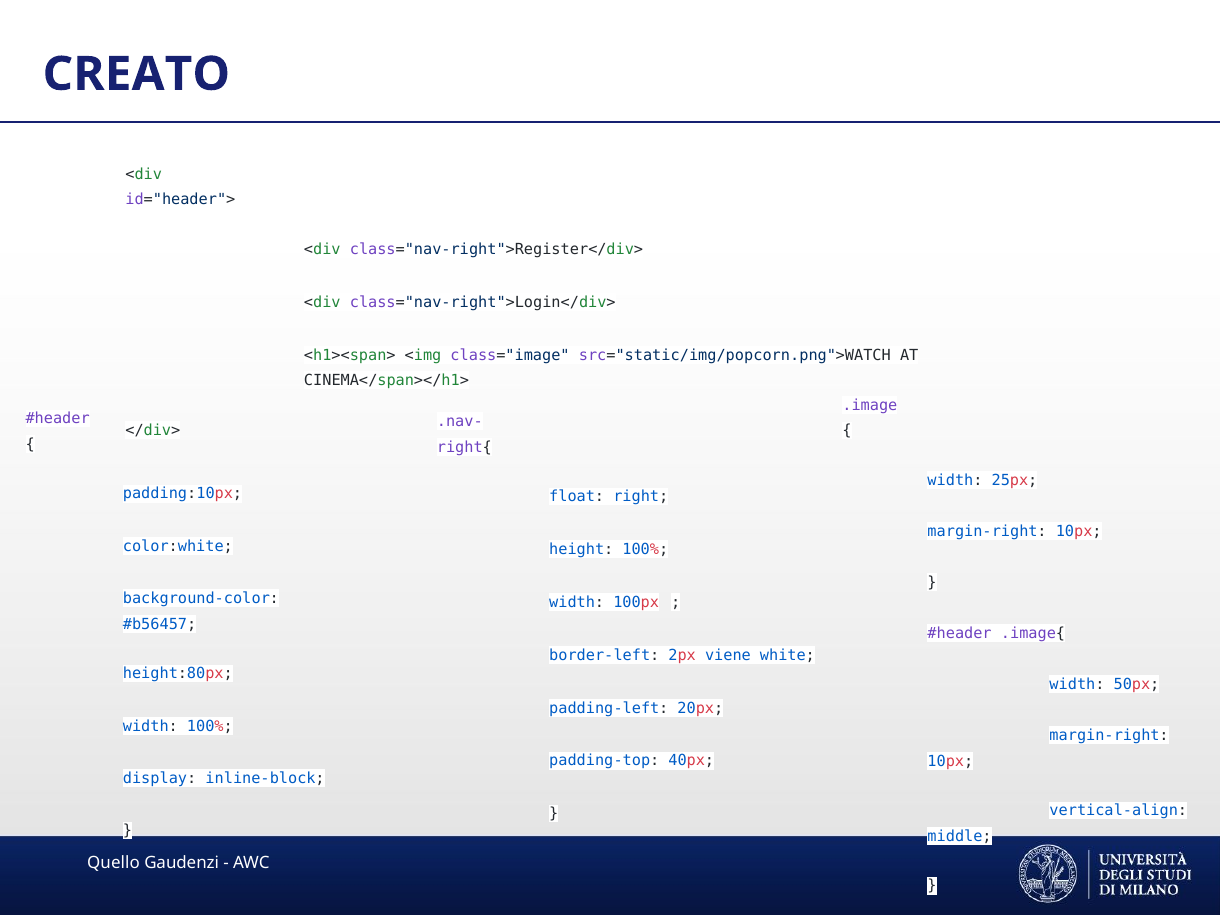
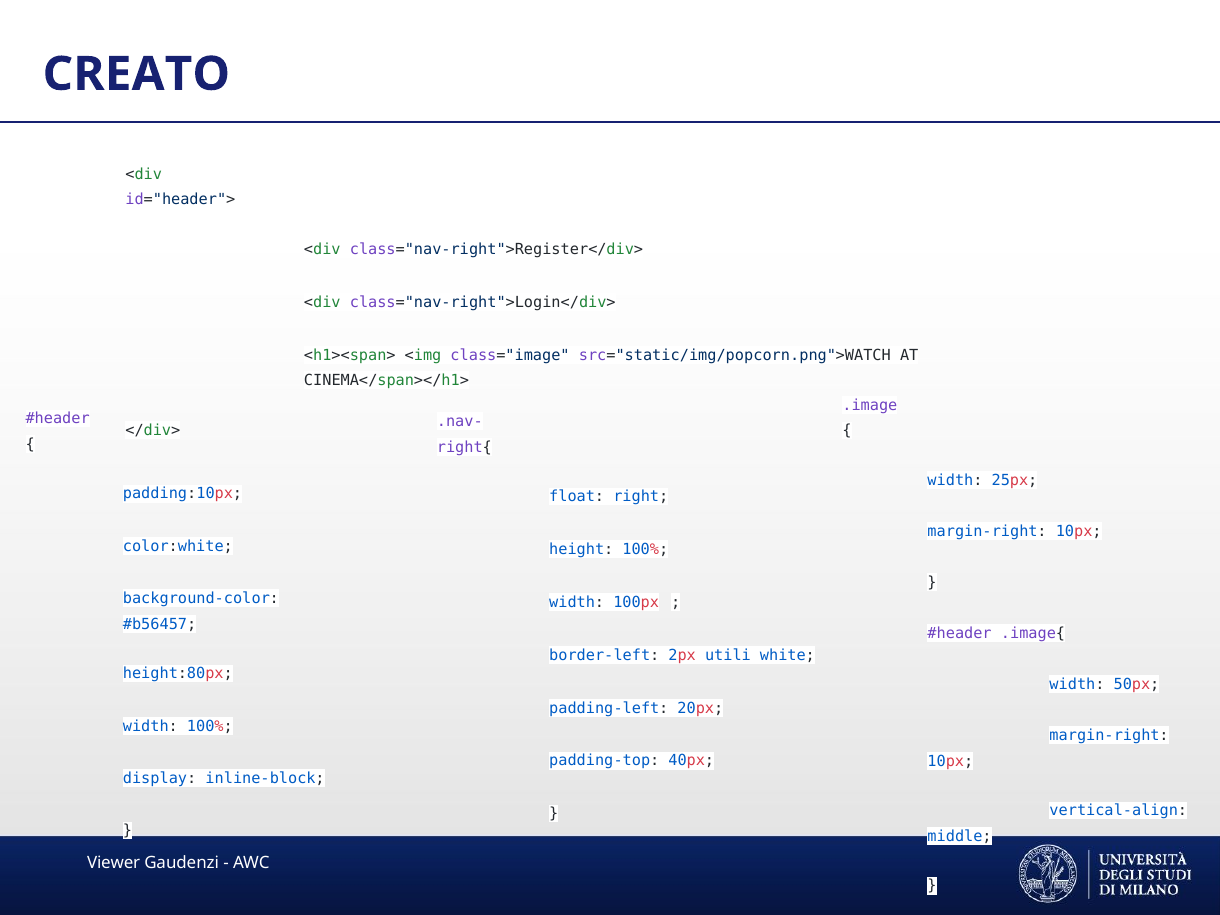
viene: viene -> utili (728, 655)
Quello: Quello -> Viewer (114, 863)
